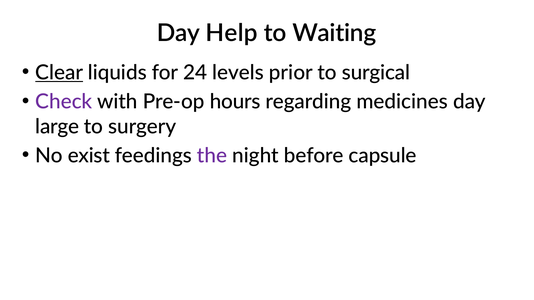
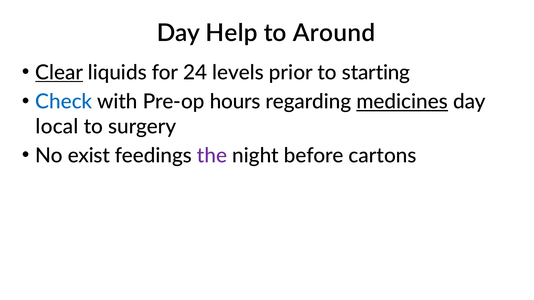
Waiting: Waiting -> Around (334, 33)
surgical: surgical -> starting (376, 73)
Check colour: purple -> blue (64, 102)
medicines underline: none -> present (402, 102)
large: large -> local (57, 127)
capsule: capsule -> cartons (383, 156)
